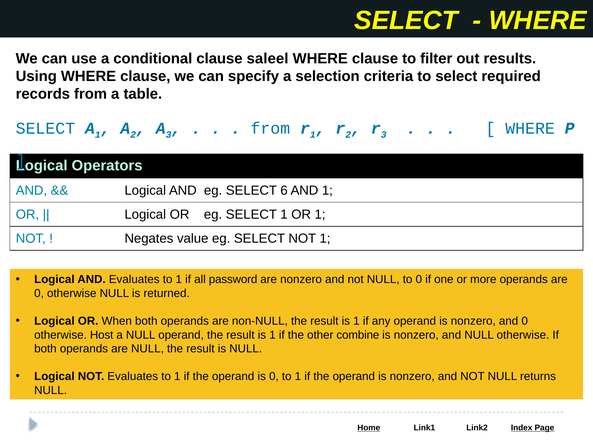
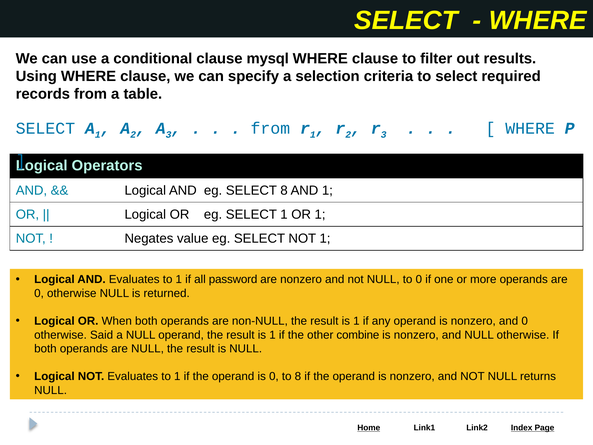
saleel: saleel -> mysql (268, 58)
SELECT 6: 6 -> 8 (284, 190)
Host: Host -> Said (102, 335)
0 to 1: 1 -> 8 (298, 376)
